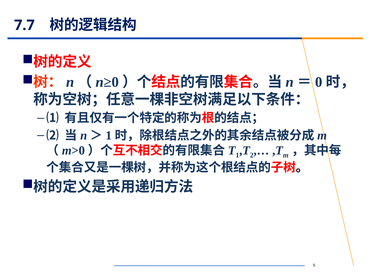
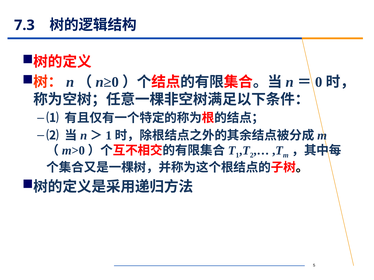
7.7: 7.7 -> 7.3 (24, 25)
